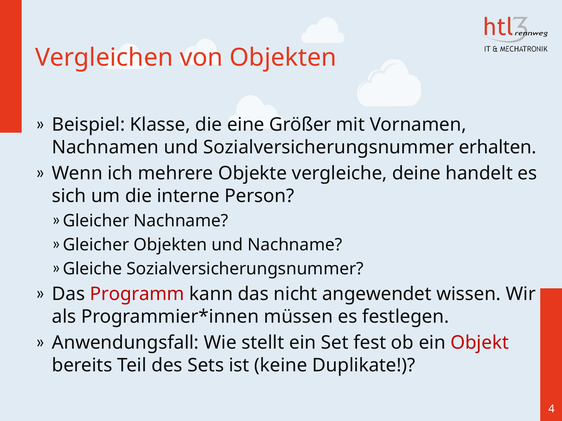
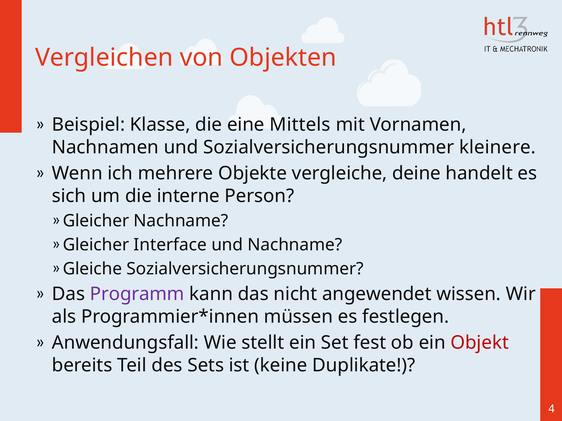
Größer: Größer -> Mittels (300, 125)
erhalten: erhalten -> kleinere (498, 147)
Gleicher Objekten: Objekten -> Interface (170, 245)
Programm colour: red -> purple (137, 294)
